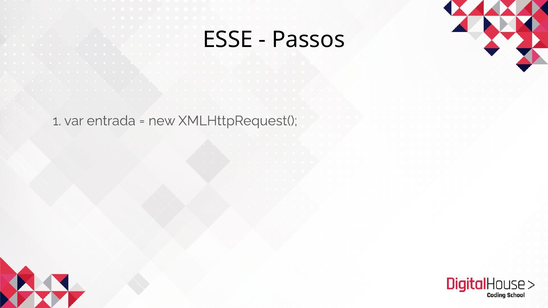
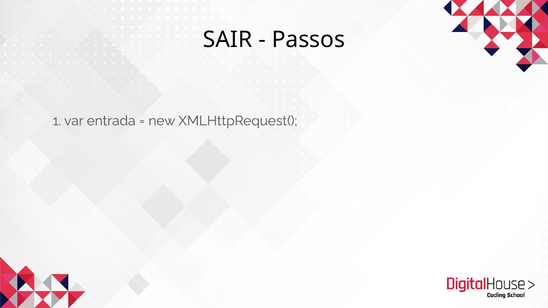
ESSE: ESSE -> SAIR (228, 40)
